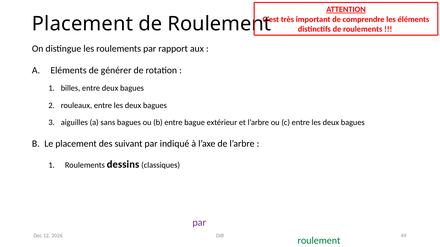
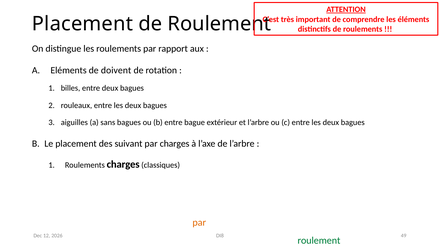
générer: générer -> doivent (116, 71)
par indiqué: indiqué -> charges (175, 144)
Roulements dessins: dessins -> charges (123, 165)
par colour: purple -> orange (199, 223)
